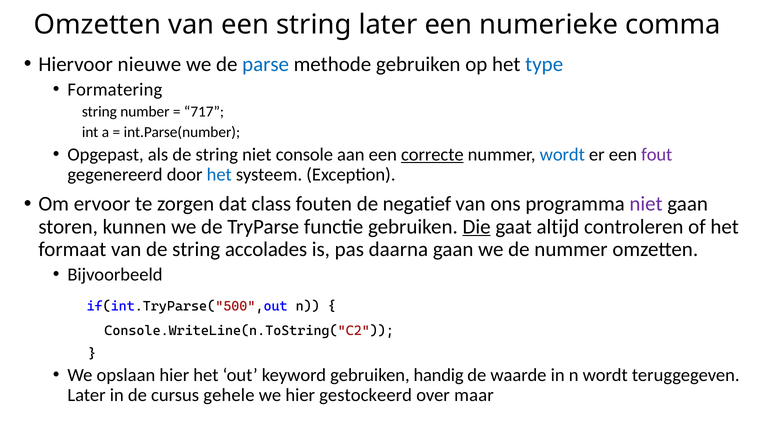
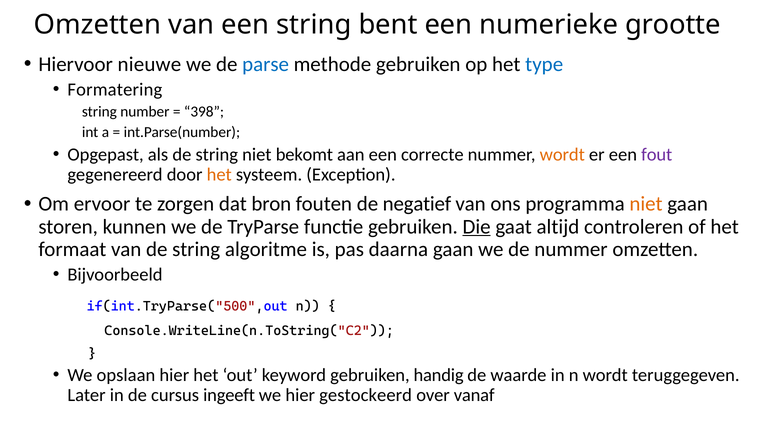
string later: later -> bent (388, 25)
comma: comma -> grootte (673, 25)
717: 717 -> 398 (204, 112)
console: console -> bekomt (304, 155)
correcte underline: present -> none (432, 155)
wordt colour: blue -> orange (562, 155)
het colour: blue -> orange (219, 175)
class: class -> bron (271, 204)
niet colour: purple -> orange (646, 204)
accolades: accolades -> algoritme (266, 249)
gehele: gehele -> ingeeft (229, 395)
maar: maar -> vanaf (474, 395)
